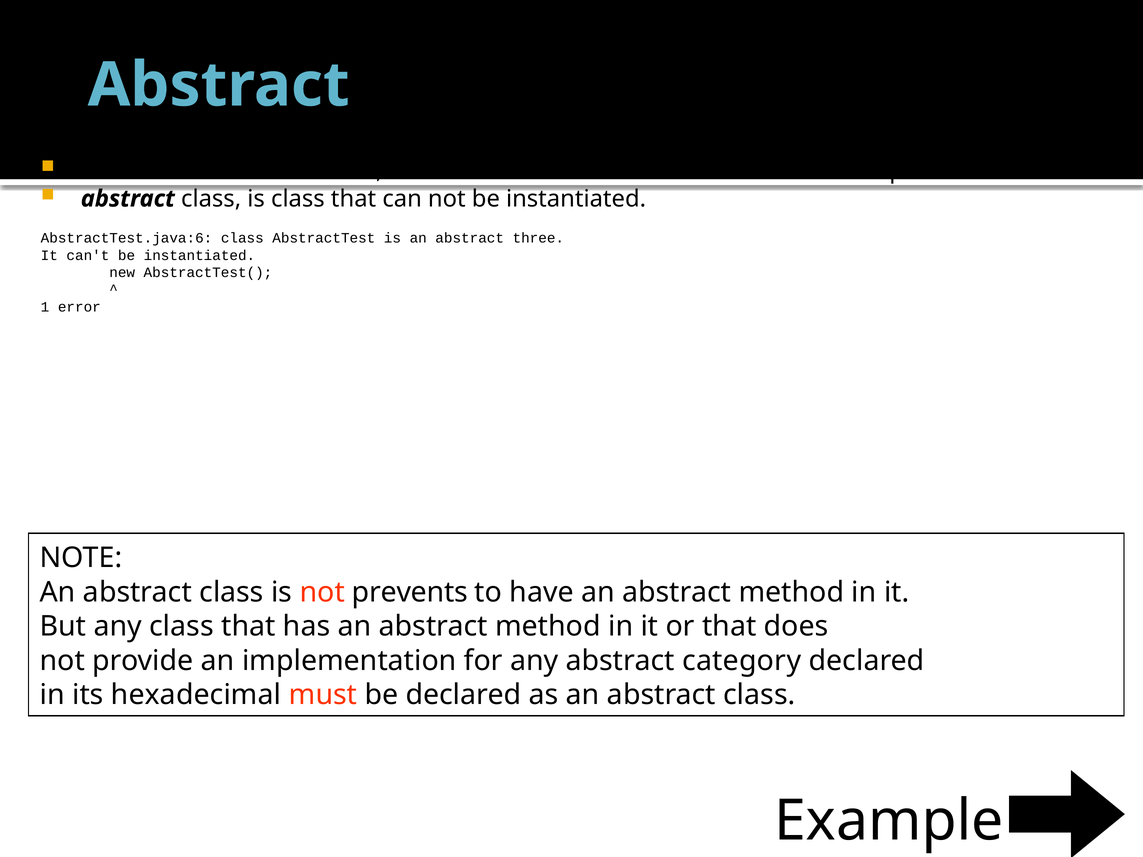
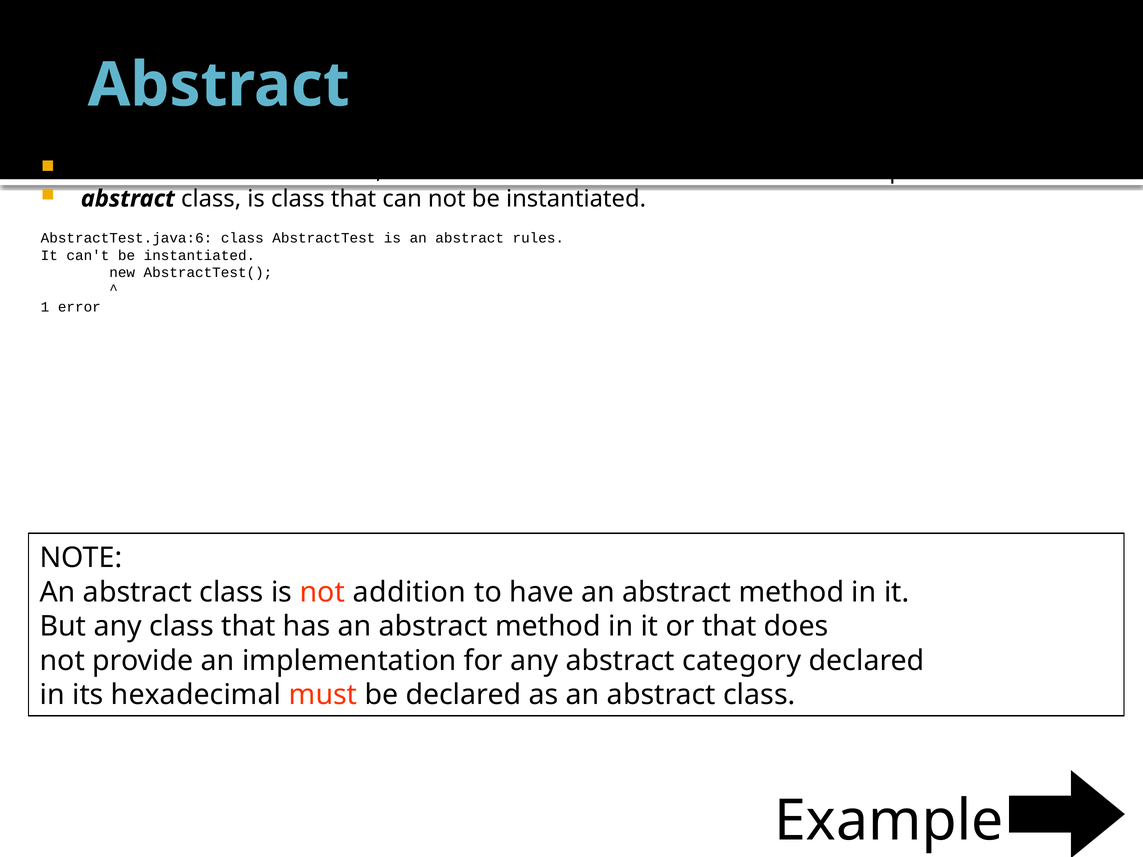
three: three -> rules (538, 238)
prevents: prevents -> addition (410, 592)
